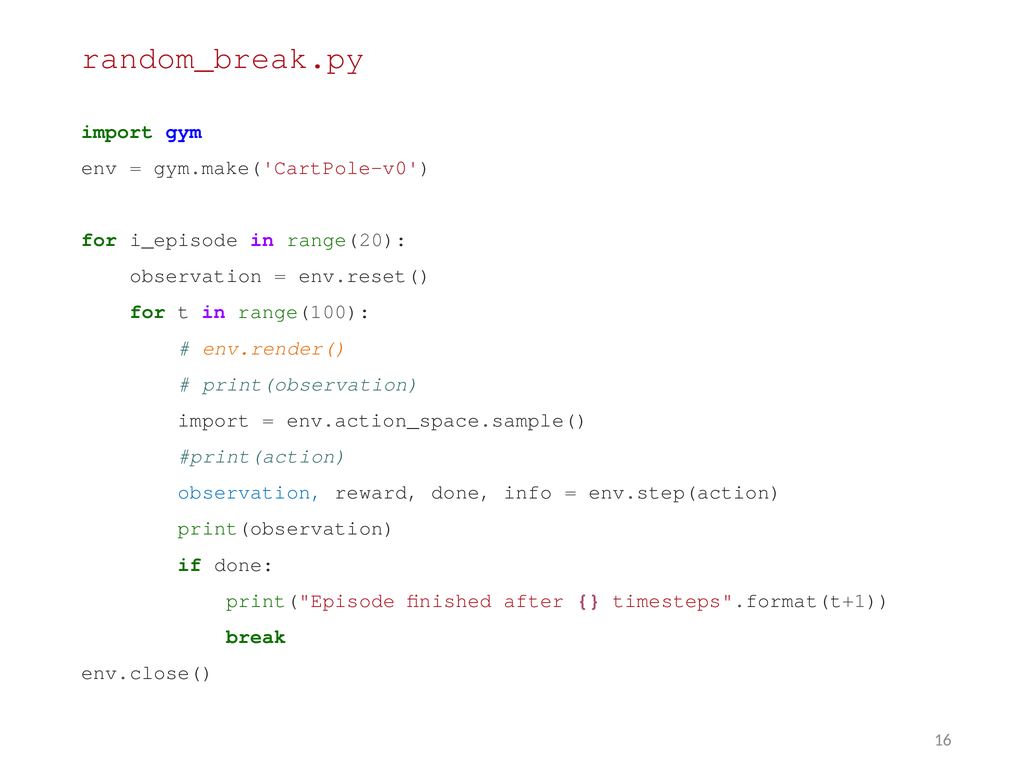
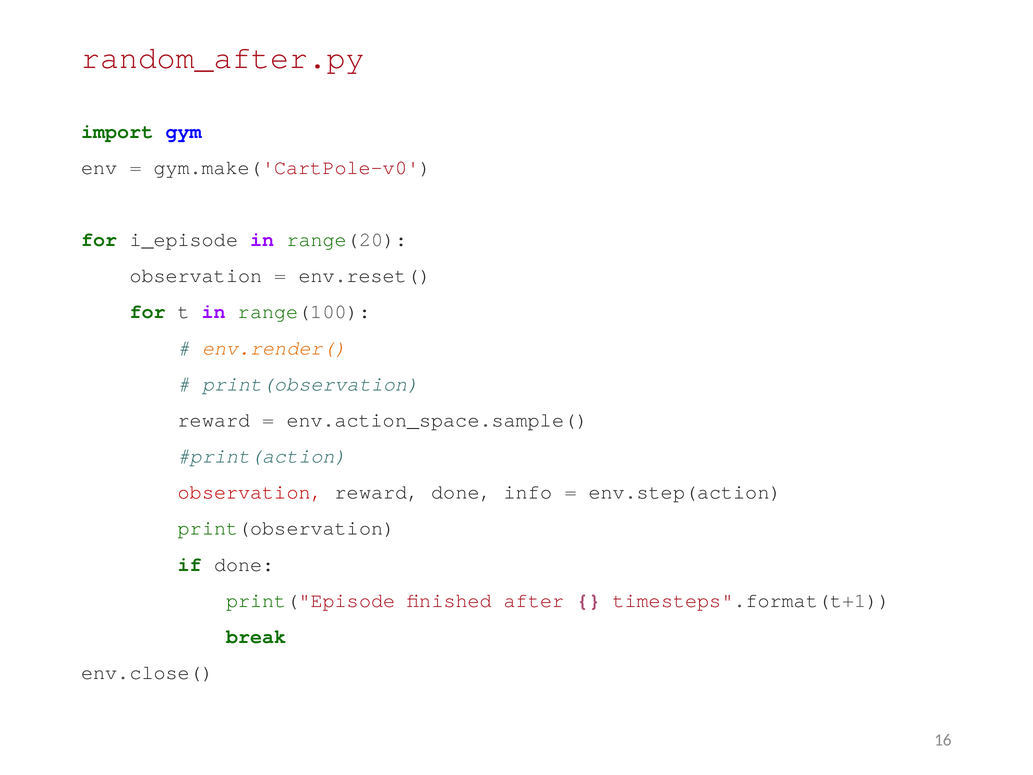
random_break.py: random_break.py -> random_after.py (223, 58)
import: import -> reward (214, 420)
observation colour: blue -> red (250, 492)
